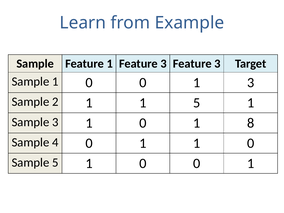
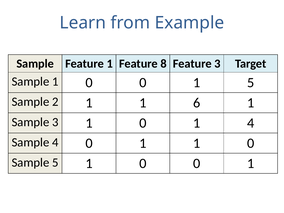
1 Feature 3: 3 -> 8 (164, 64)
1 3: 3 -> 5 (251, 83)
1 5: 5 -> 6 (197, 103)
1 8: 8 -> 4 (251, 123)
